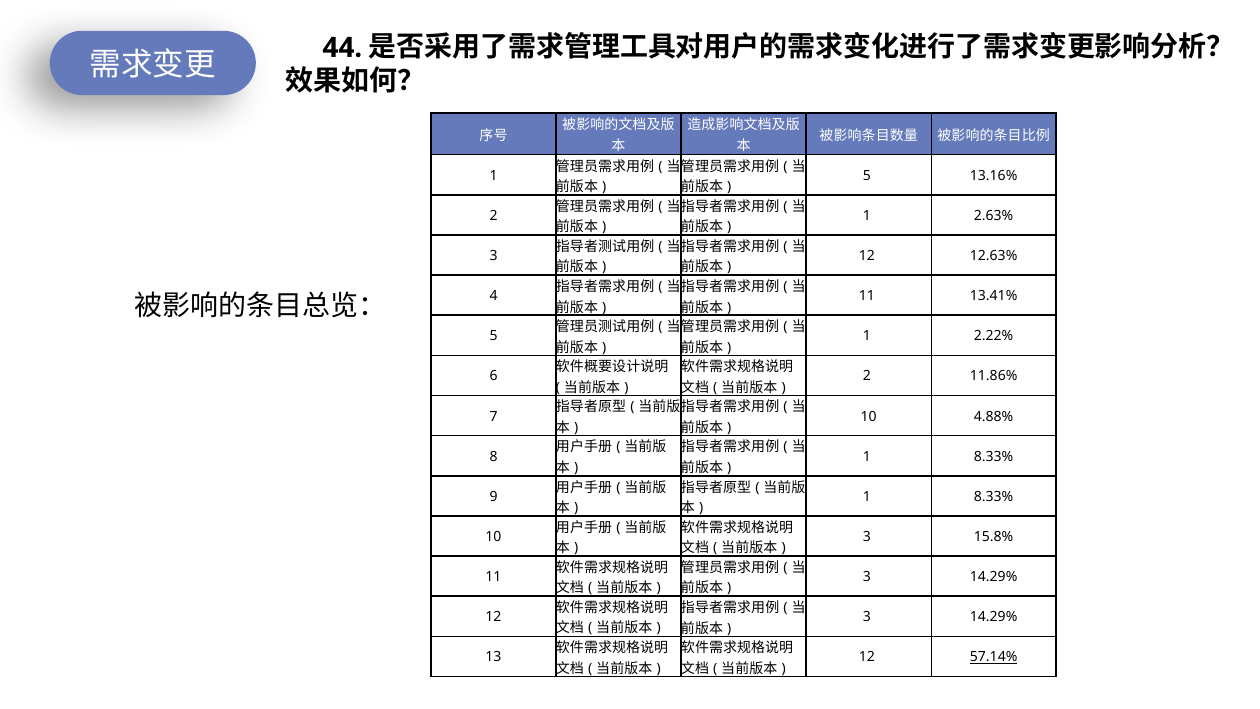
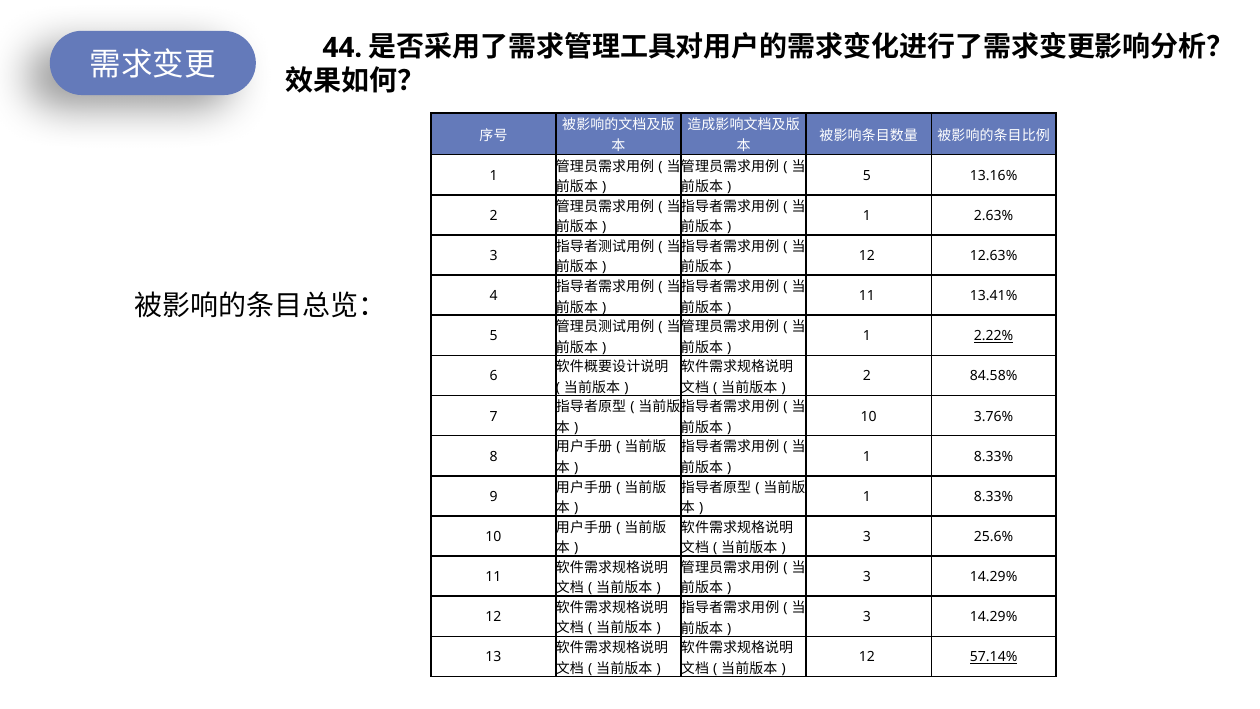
2.22% underline: none -> present (994, 336)
11.86%: 11.86% -> 84.58% (994, 376)
4.88%: 4.88% -> 3.76% (994, 416)
15.8%: 15.8% -> 25.6% (994, 537)
